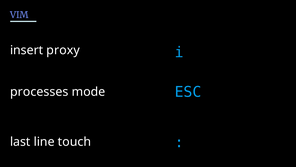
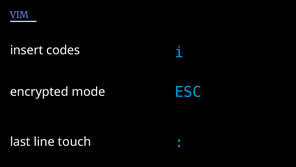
proxy: proxy -> codes (63, 50)
processes: processes -> encrypted (39, 92)
